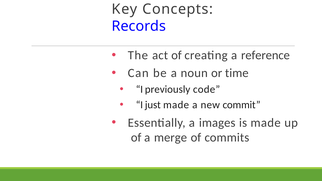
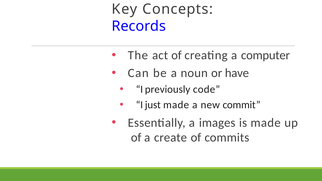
reference: reference -> computer (265, 55)
time: time -> have (237, 73)
merge: merge -> create (170, 138)
